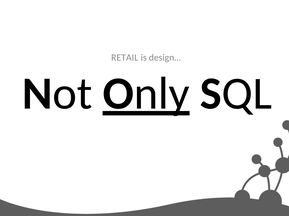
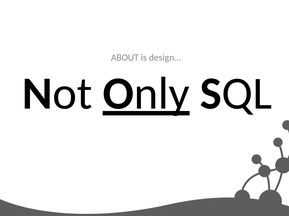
RETAIL: RETAIL -> ABOUT (125, 58)
